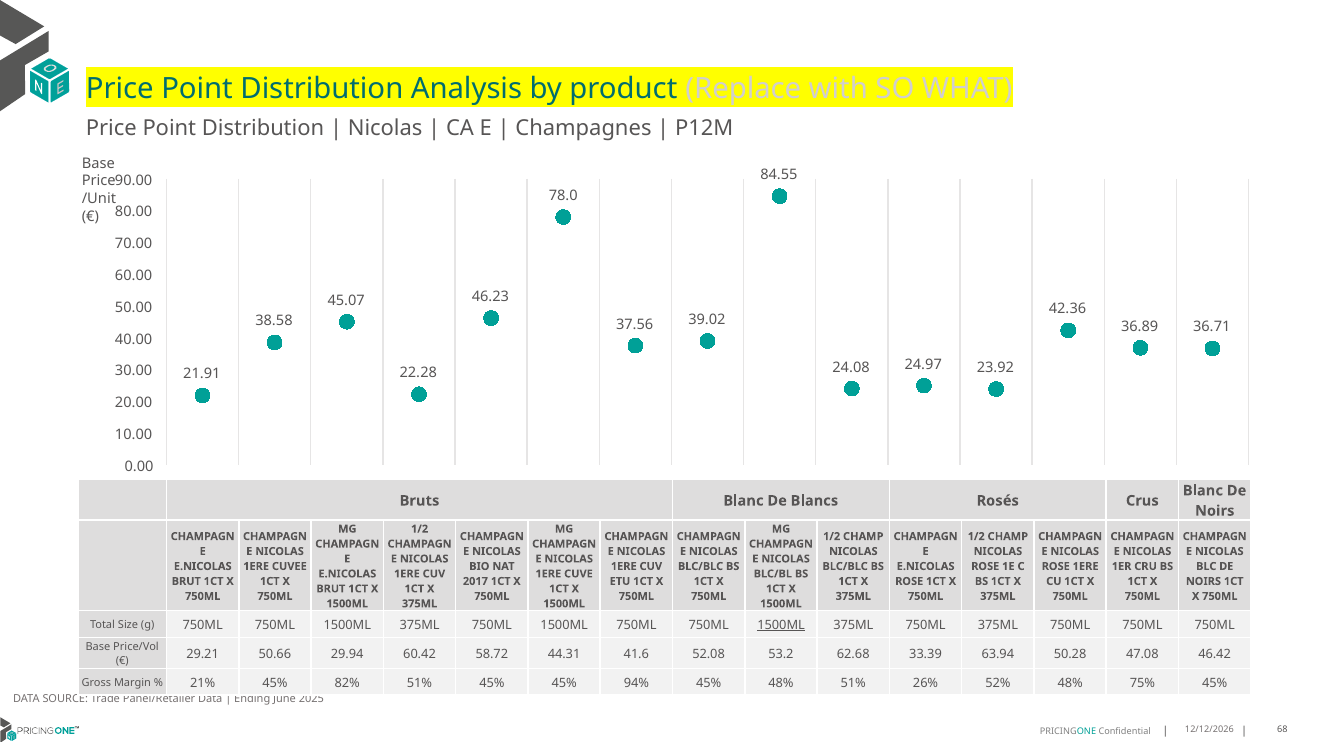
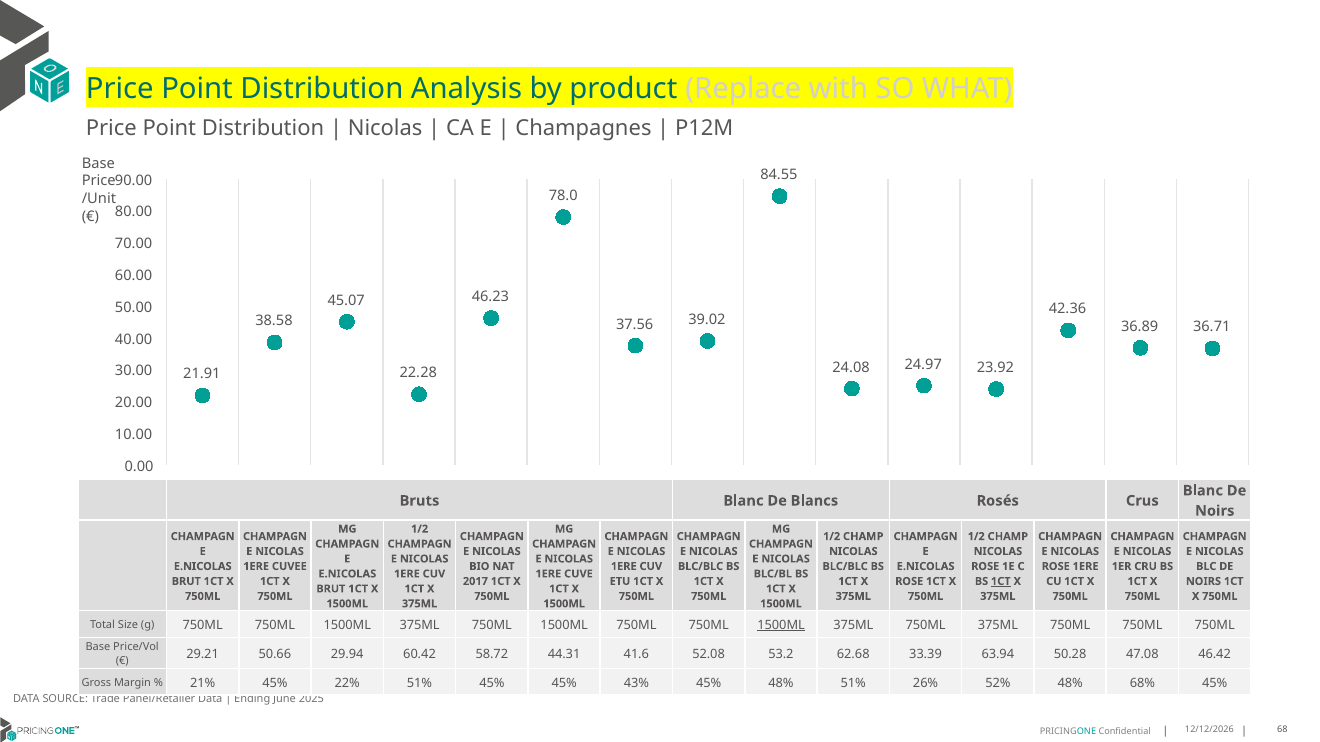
1CT underline: none -> present (1001, 582)
82%: 82% -> 22% (347, 683)
94%: 94% -> 43% (636, 683)
75%: 75% -> 68% (1142, 683)
